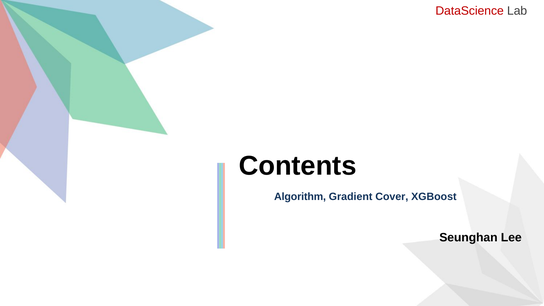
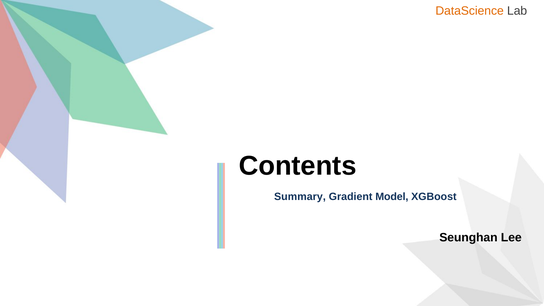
DataScience colour: red -> orange (470, 11)
Algorithm: Algorithm -> Summary (300, 197)
Cover: Cover -> Model (392, 197)
